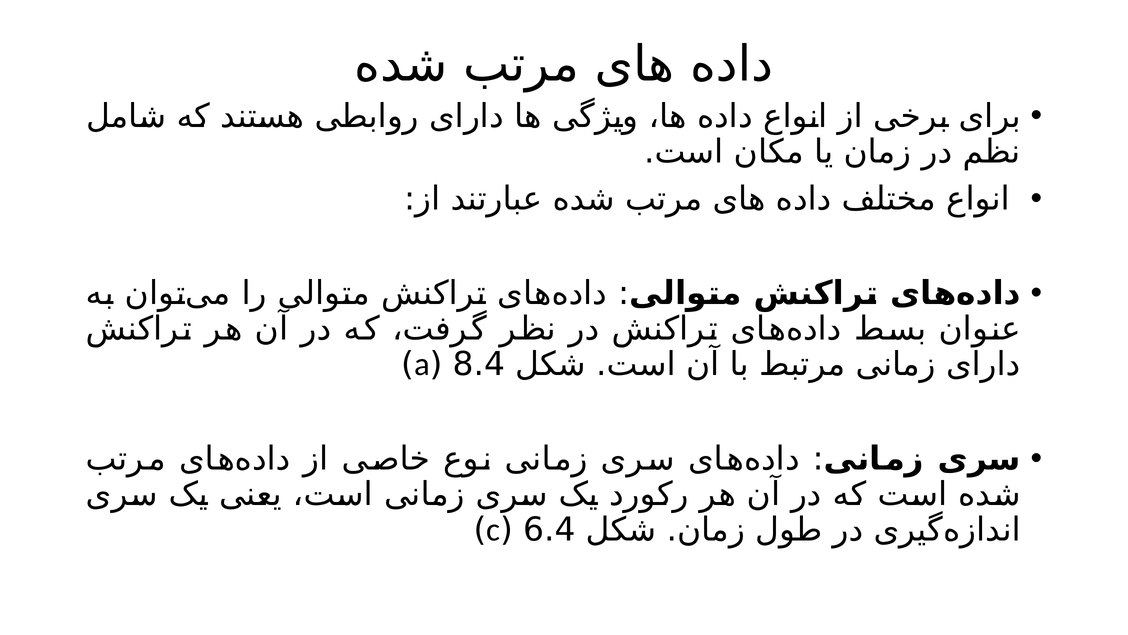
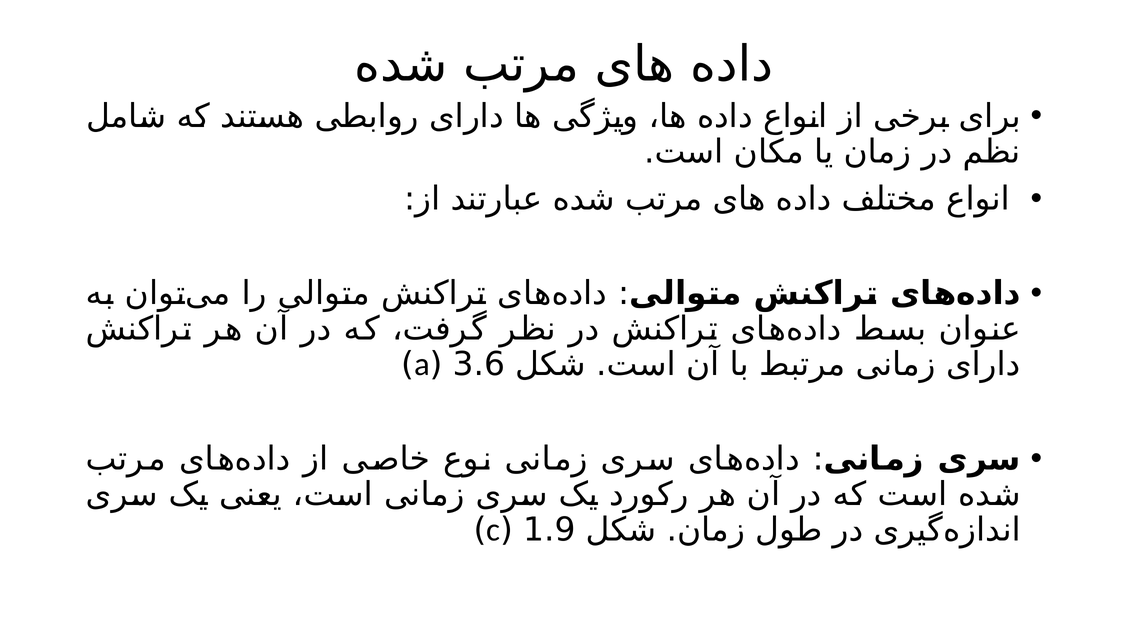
8.4: 8.4 -> 3.6 (479, 364)
6.4: 6.4 -> 1.9 (550, 530)
